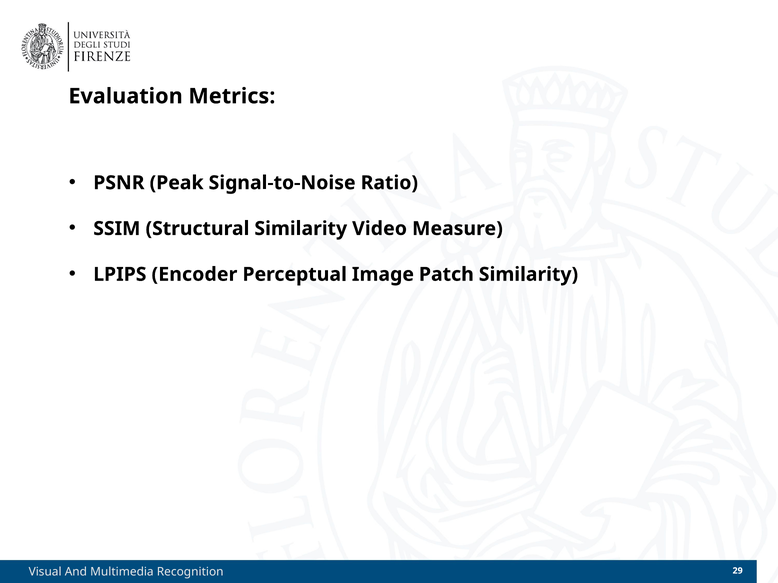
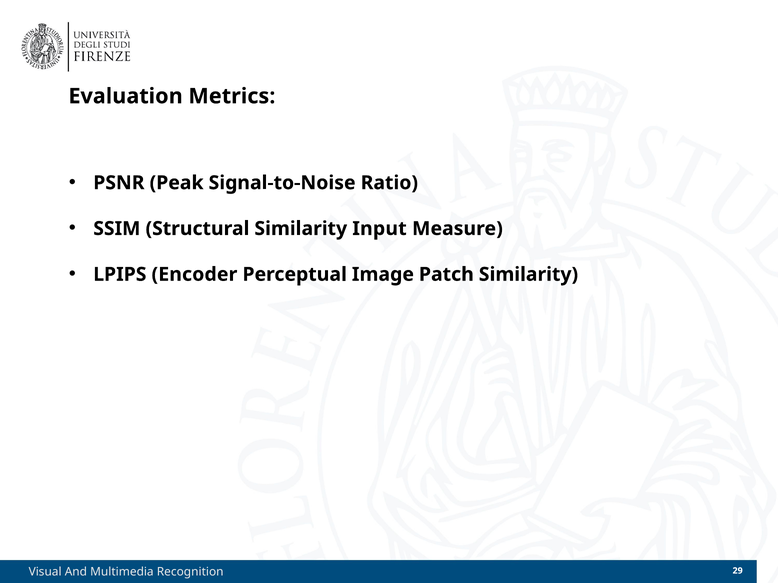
Video: Video -> Input (379, 229)
